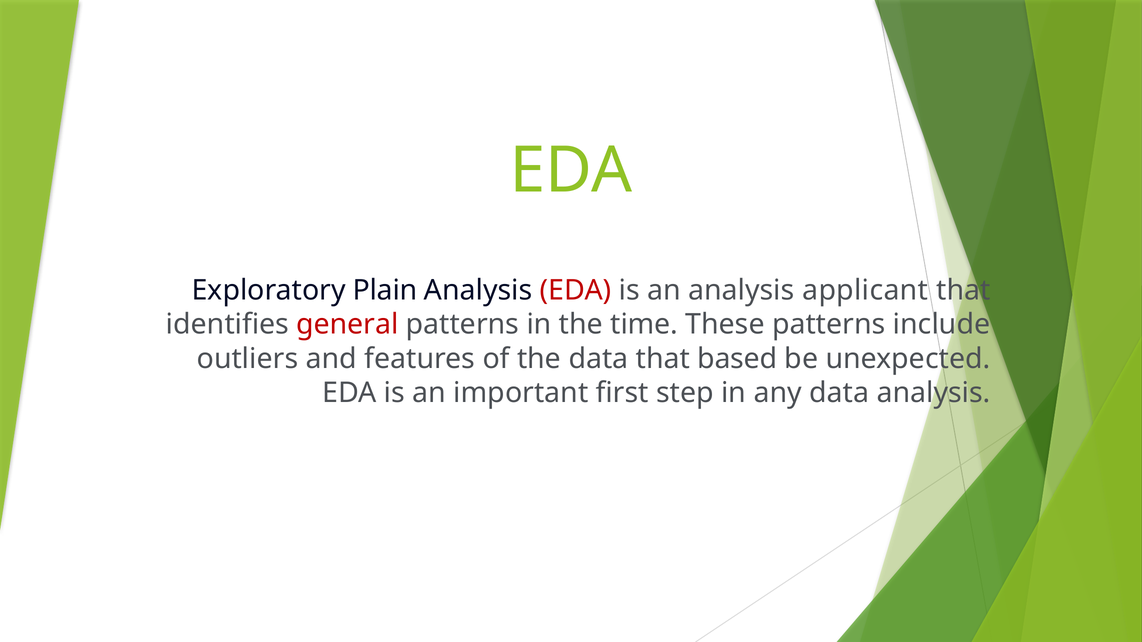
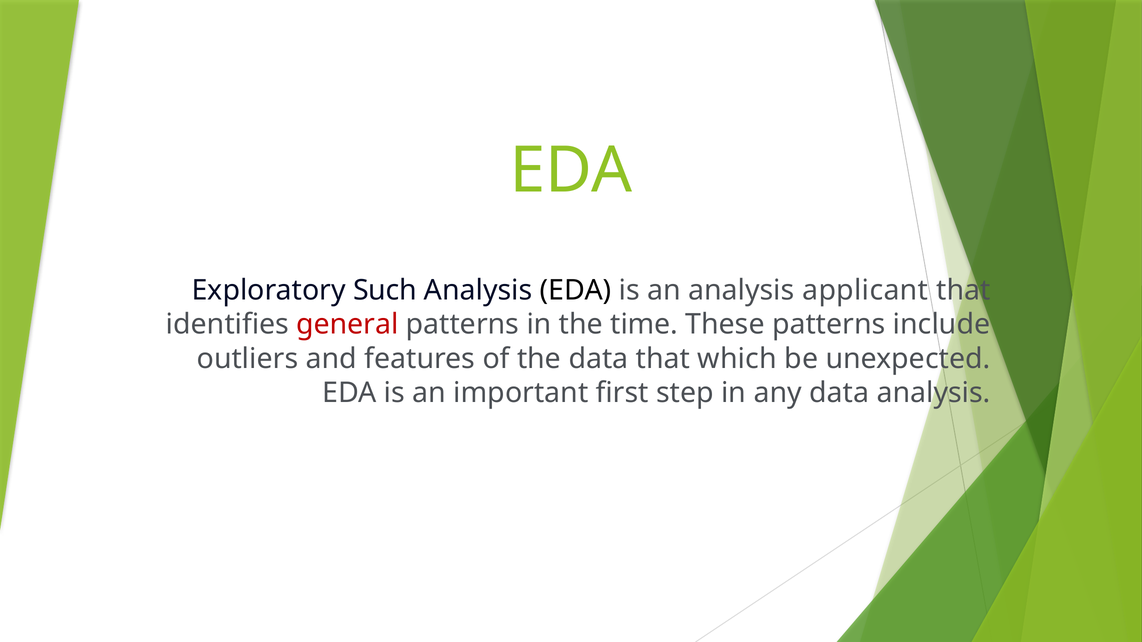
Plain: Plain -> Such (385, 290)
EDA colour: red -> black (576, 290)
based: based -> which (737, 359)
